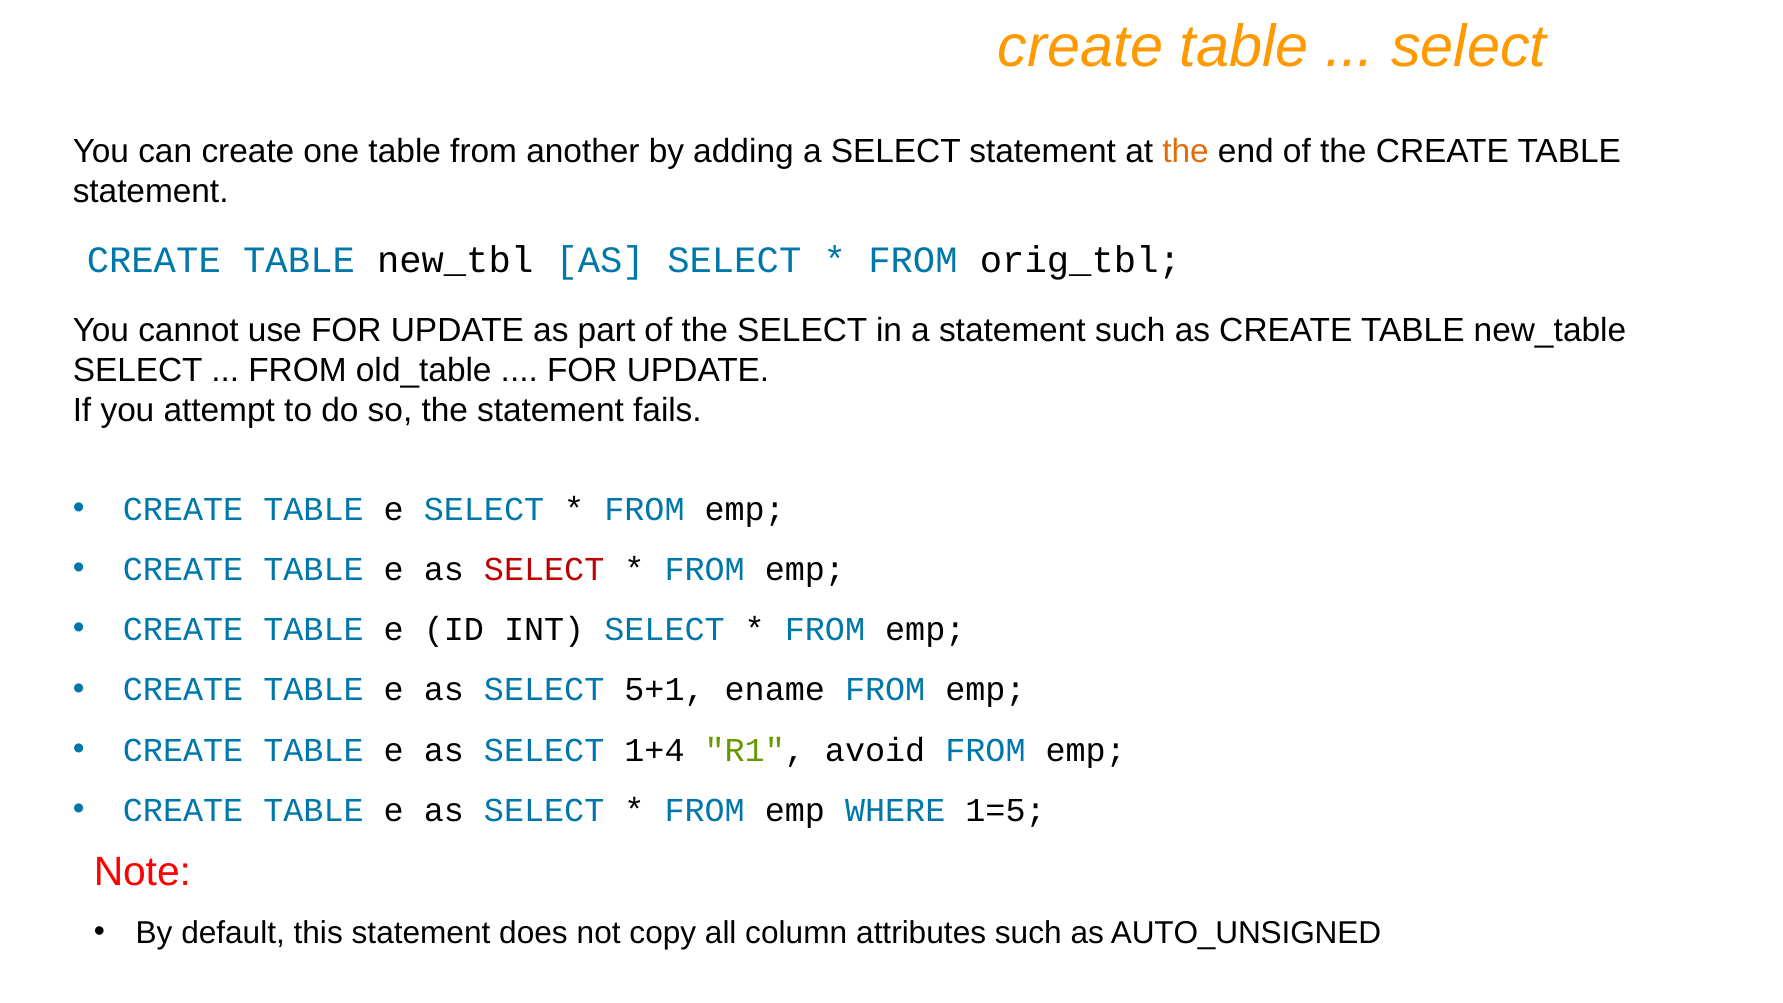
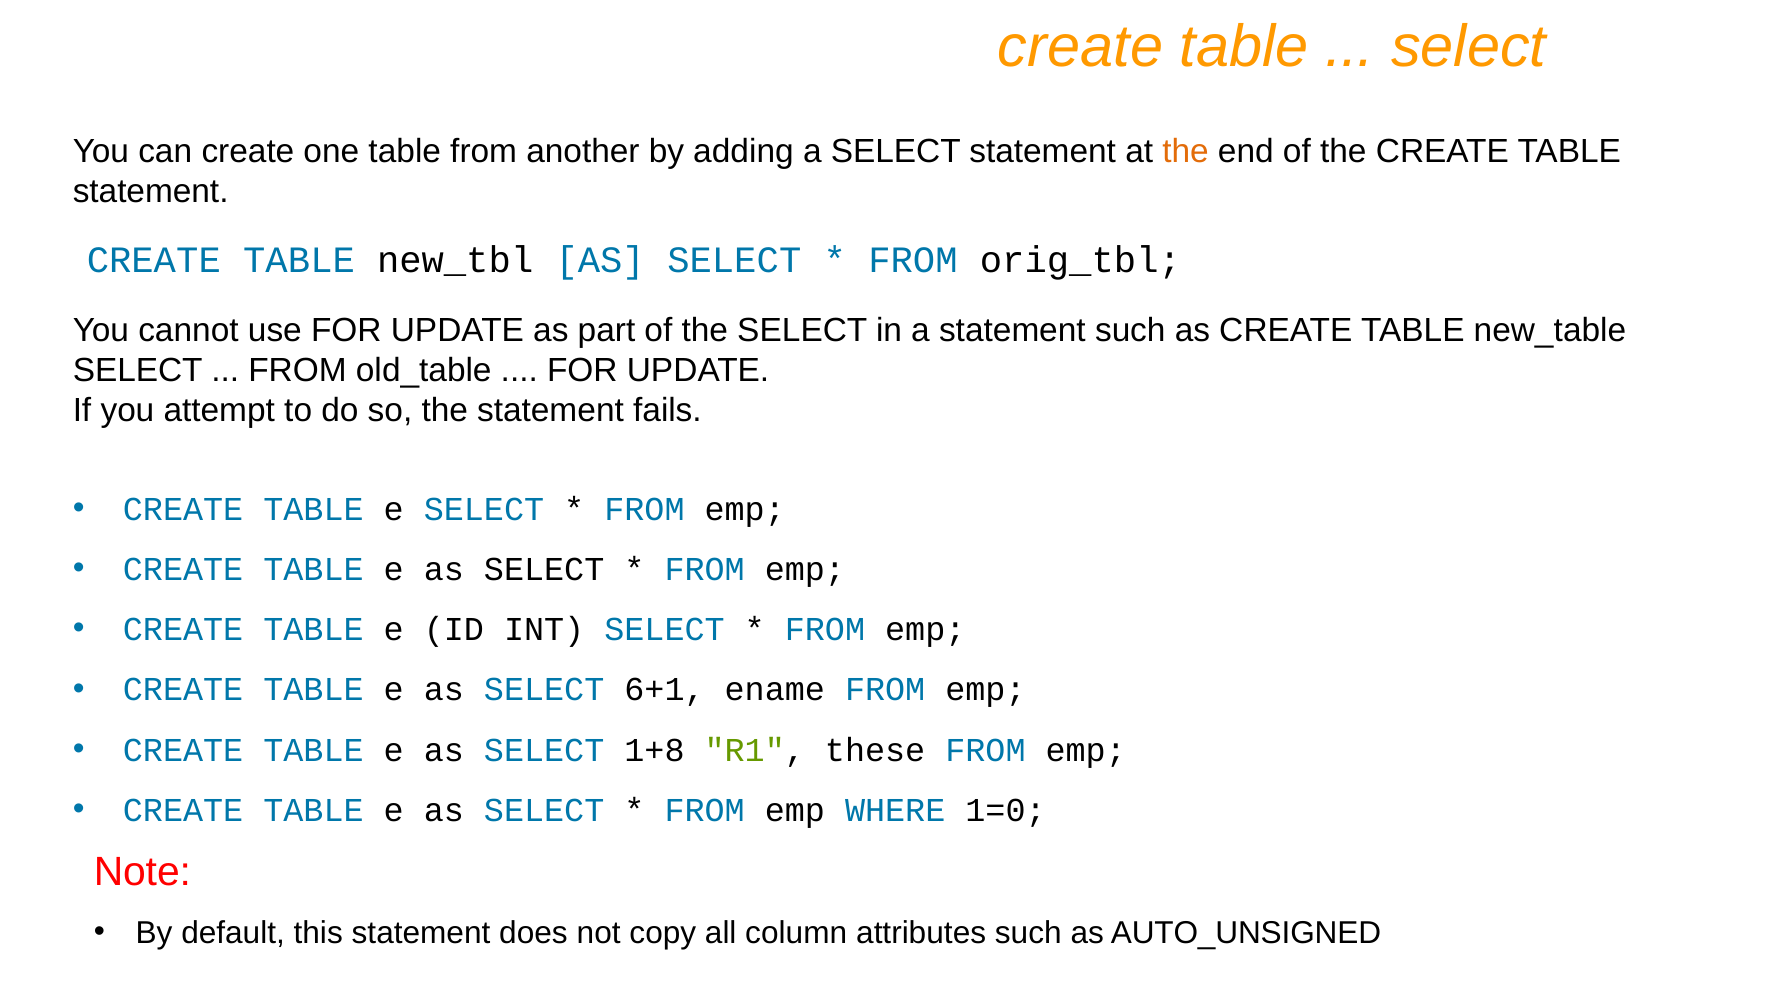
SELECT colour: red -> black (544, 570)
5+1: 5+1 -> 6+1 (665, 690)
1+4: 1+4 -> 1+8 (654, 750)
avoid: avoid -> these (875, 750)
1=5: 1=5 -> 1=0 (1006, 810)
